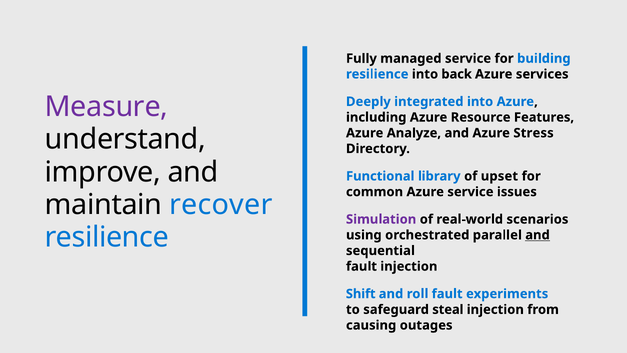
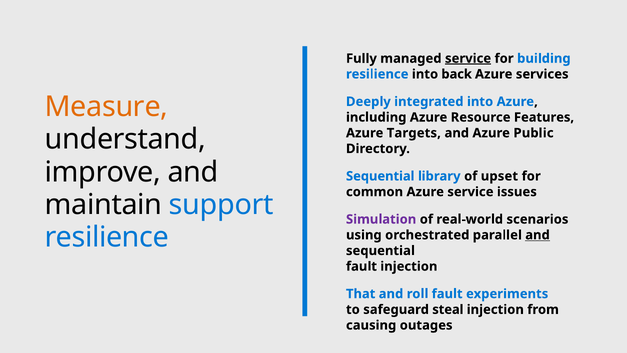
service underline: none -> present (468, 58)
Measure colour: purple -> orange (106, 107)
Analyze: Analyze -> Targets (414, 133)
Stress: Stress -> Public (534, 133)
Functional: Functional -> Sequential (380, 176)
recover: recover -> support (221, 204)
Shift: Shift -> That (361, 294)
